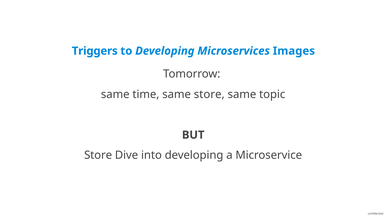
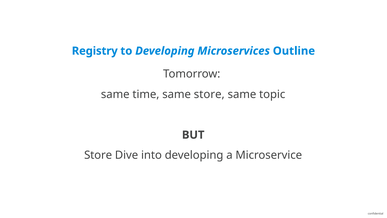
Triggers: Triggers -> Registry (95, 51)
Images: Images -> Outline (294, 51)
